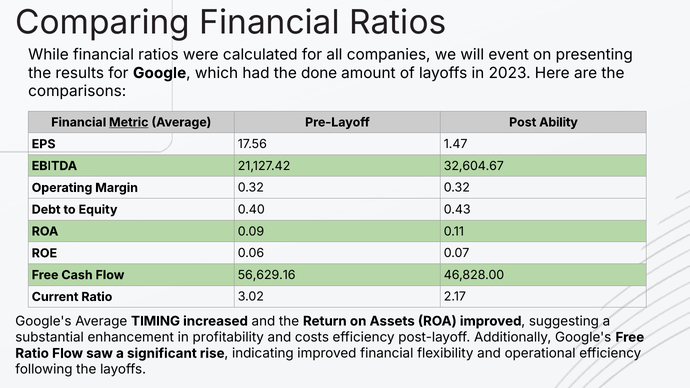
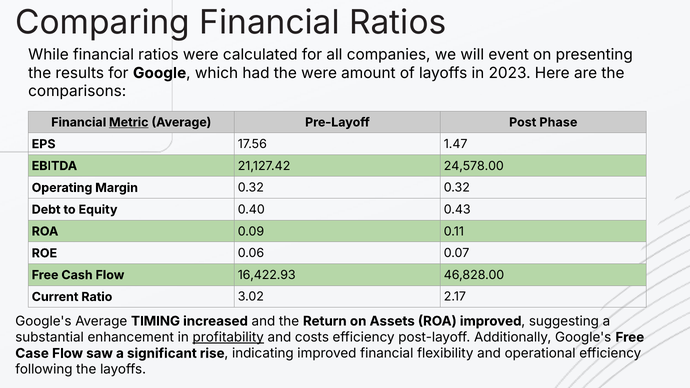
the done: done -> were (319, 73)
Ability: Ability -> Phase (558, 122)
32,604.67: 32,604.67 -> 24,578.00 (474, 166)
56,629.16: 56,629.16 -> 16,422.93 (267, 275)
profitability underline: none -> present (228, 337)
Ratio: Ratio -> Case (32, 353)
